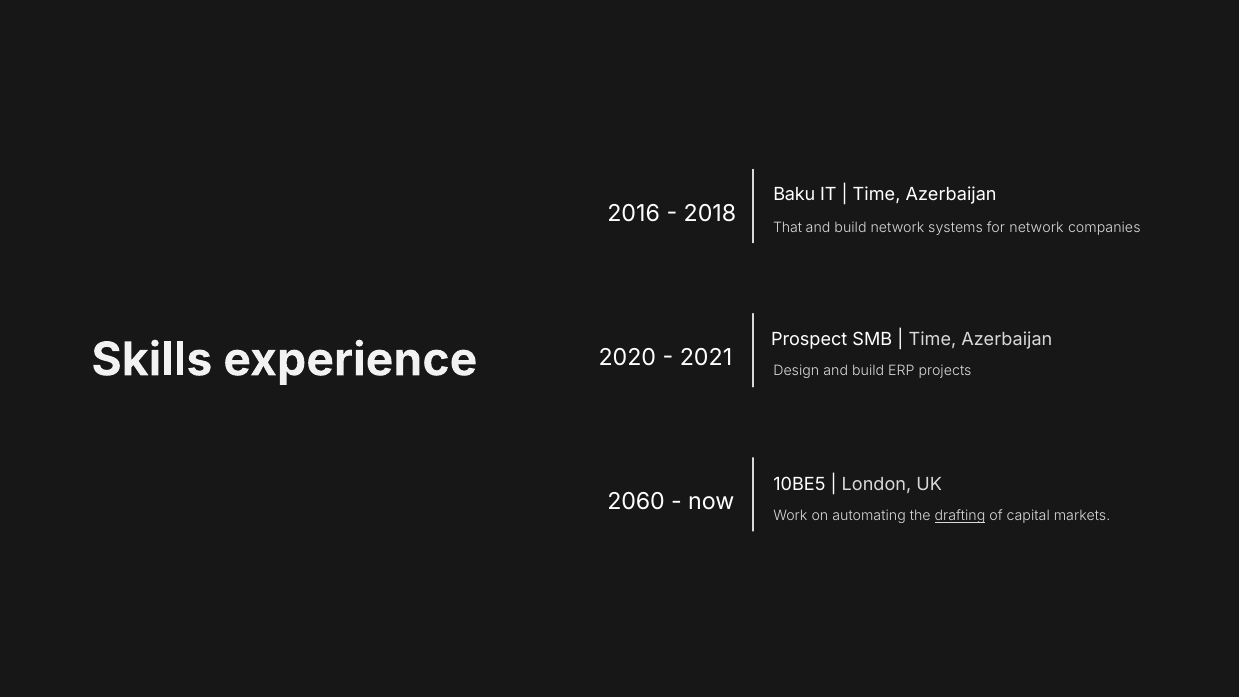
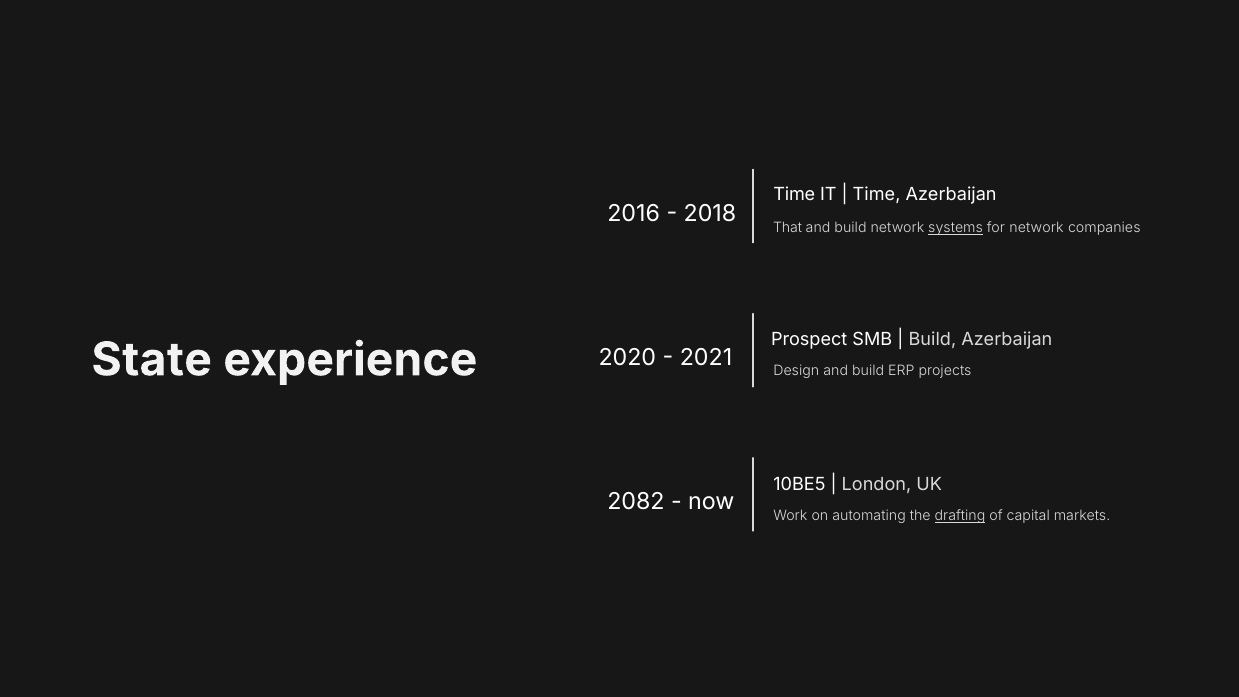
Baku: Baku -> Time (794, 195)
systems underline: none -> present (956, 228)
Time: Time -> Build (932, 340)
Skills: Skills -> State (152, 360)
2060: 2060 -> 2082 (636, 502)
